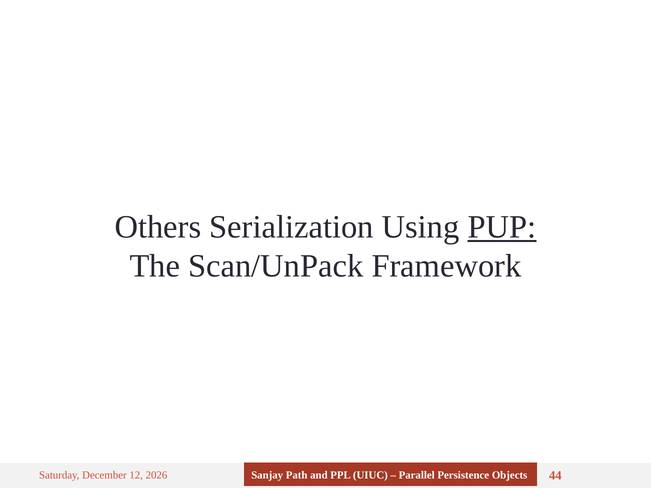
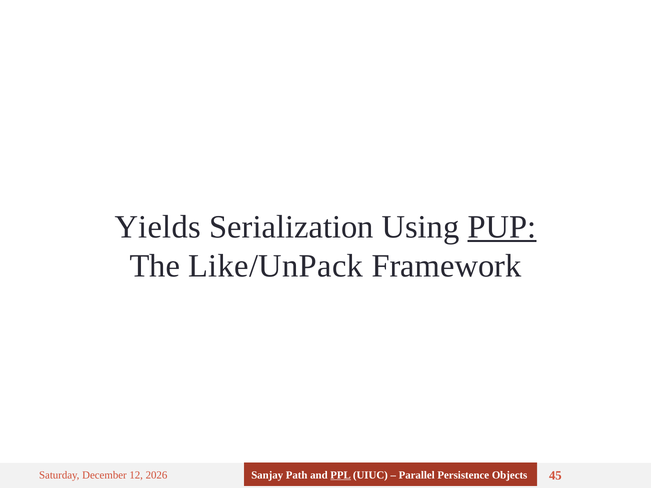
Others: Others -> Yields (158, 227)
Scan/UnPack: Scan/UnPack -> Like/UnPack (276, 266)
PPL underline: none -> present (341, 475)
44: 44 -> 45 (555, 476)
